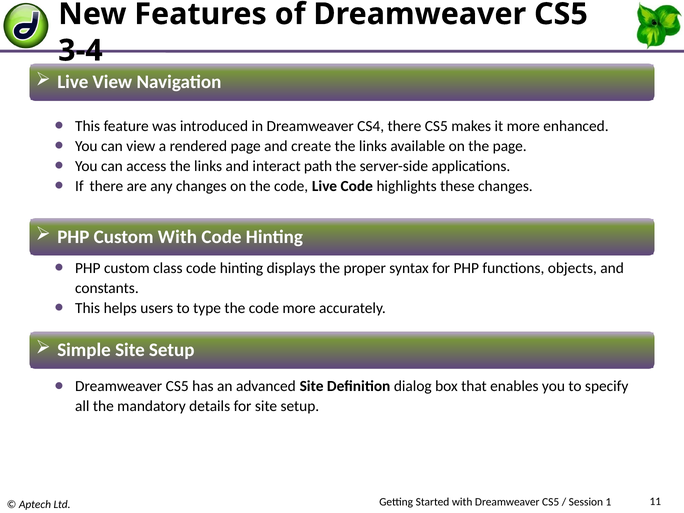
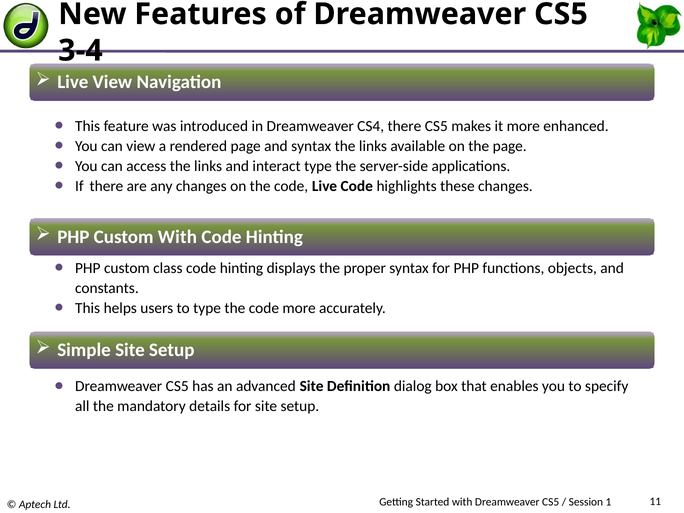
and create: create -> syntax (311, 146)
interact path: path -> type (318, 166)
